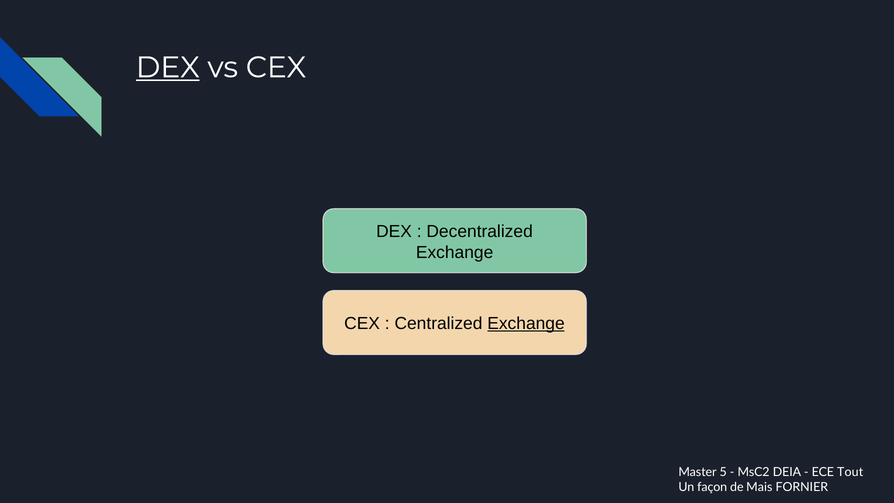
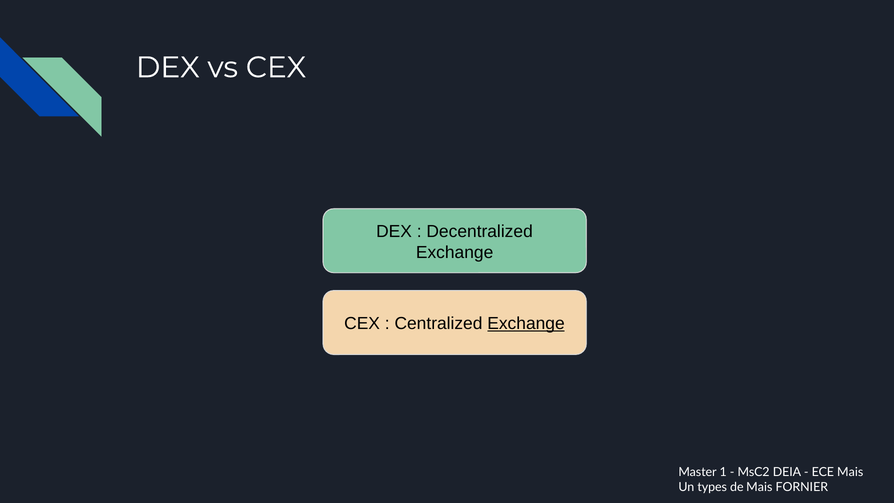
DEX underline: present -> none (168, 67)
5: 5 -> 1 (723, 472)
ECE Tout: Tout -> Mais (850, 472)
façon: façon -> types (712, 487)
